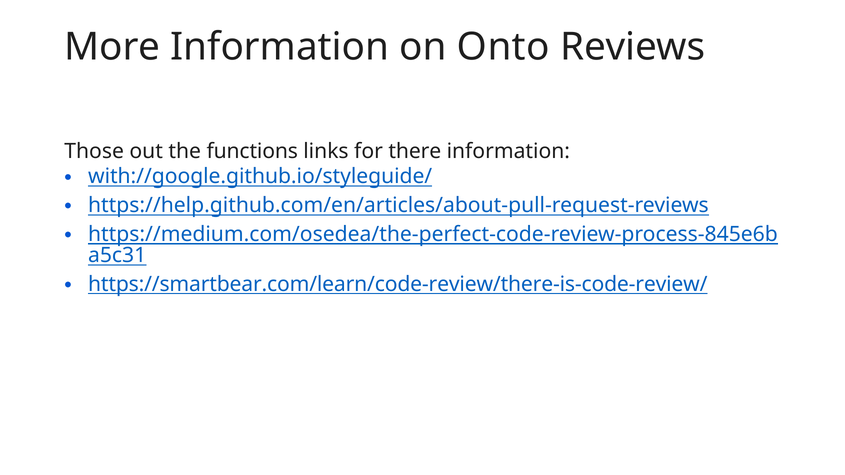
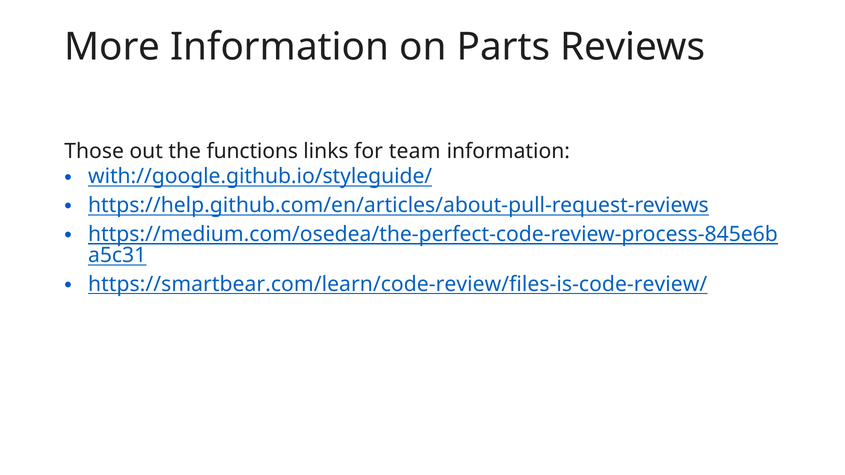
Onto: Onto -> Parts (503, 47)
there: there -> team (415, 151)
https://smartbear.com/learn/code-review/there-is-code-review/: https://smartbear.com/learn/code-review/there-is-code-review/ -> https://smartbear.com/learn/code-review/files-is-code-review/ (398, 284)
